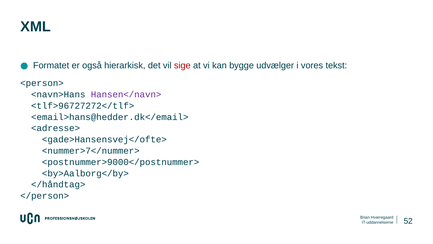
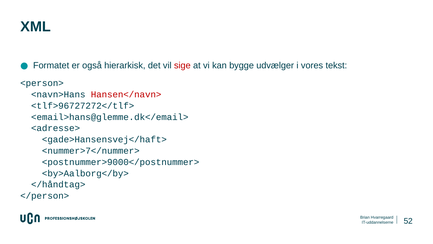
Hansen</navn> colour: purple -> red (126, 94)
<email>hans@hedder.dk</email>: <email>hans@hedder.dk</email> -> <email>hans@glemme.dk</email> (110, 117)
<gade>Hansensvej</ofte>: <gade>Hansensvej</ofte> -> <gade>Hansensvej</haft> (104, 139)
